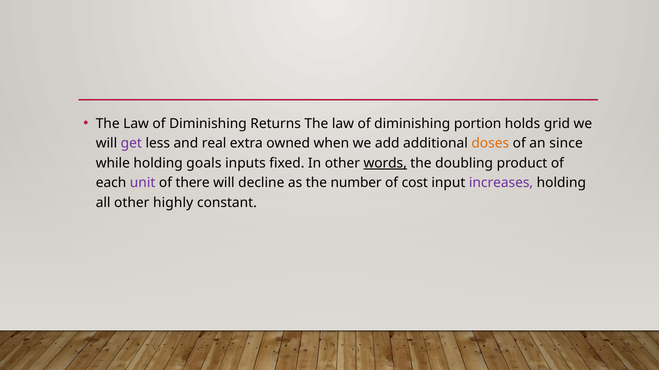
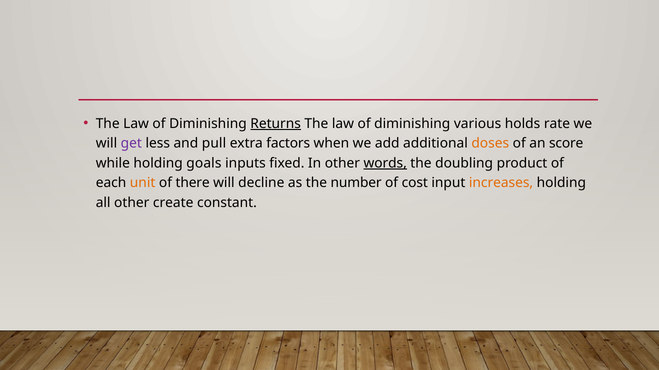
Returns underline: none -> present (276, 124)
portion: portion -> various (478, 124)
grid: grid -> rate (557, 124)
real: real -> pull (214, 144)
owned: owned -> factors (288, 144)
since: since -> score (566, 144)
unit colour: purple -> orange (143, 183)
increases colour: purple -> orange (501, 183)
highly: highly -> create (173, 203)
